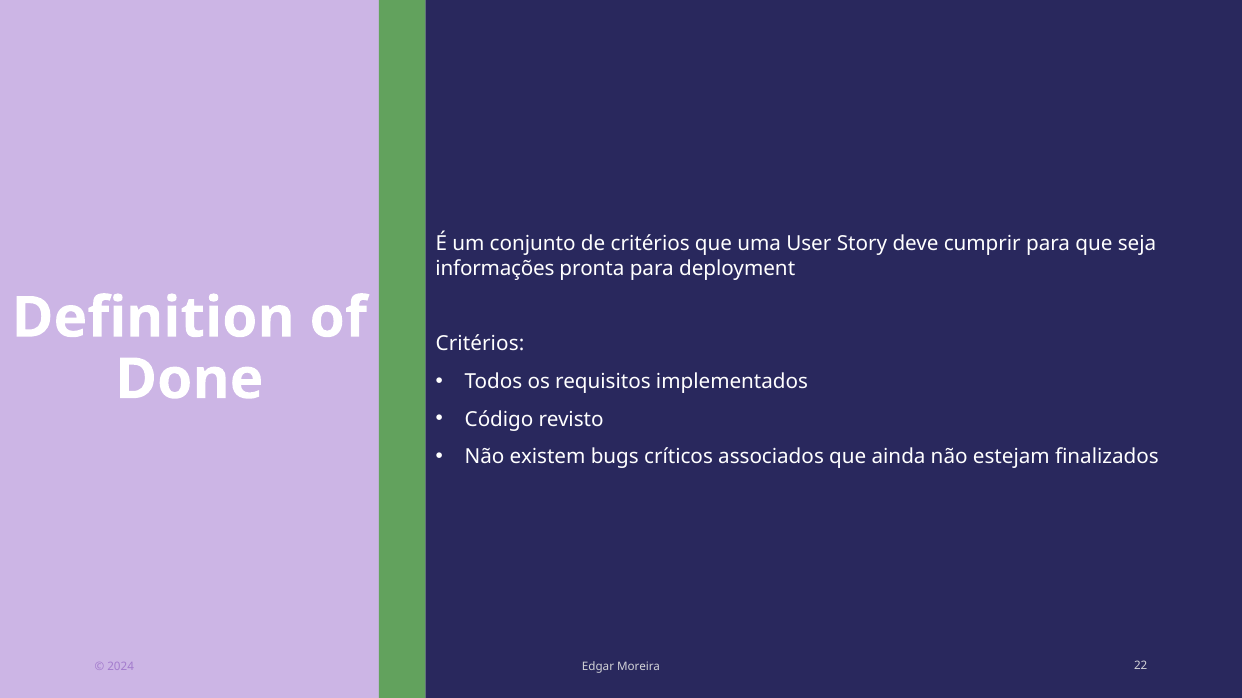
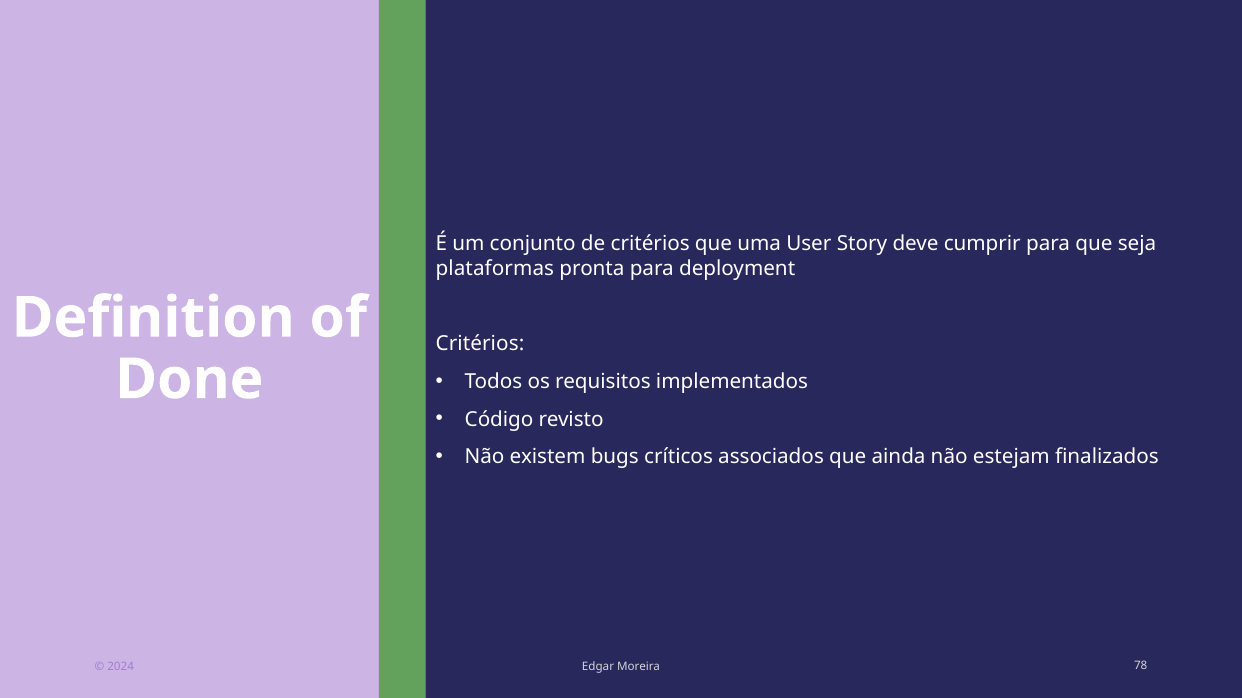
informações: informações -> plataformas (495, 269)
22: 22 -> 78 (1141, 666)
